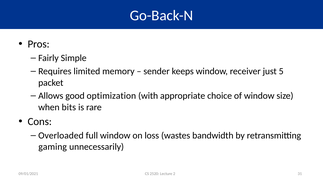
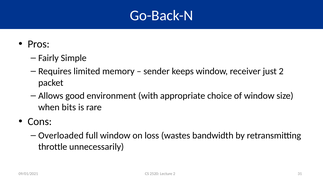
just 5: 5 -> 2 (281, 71)
optimization: optimization -> environment (111, 96)
gaming: gaming -> throttle (53, 147)
